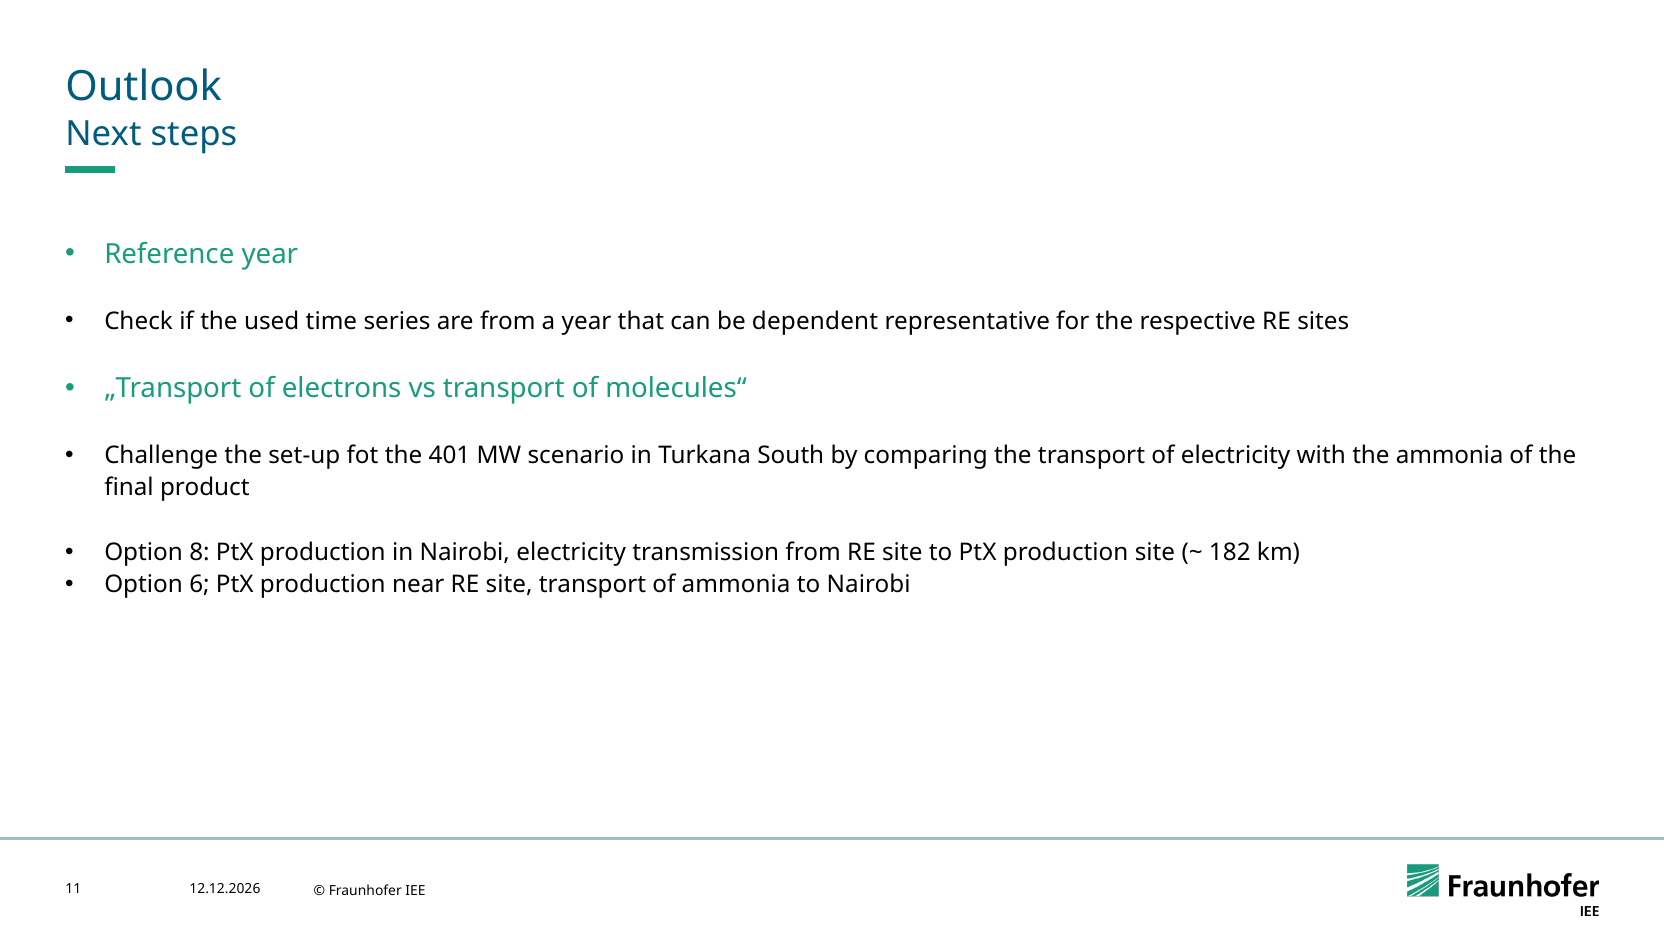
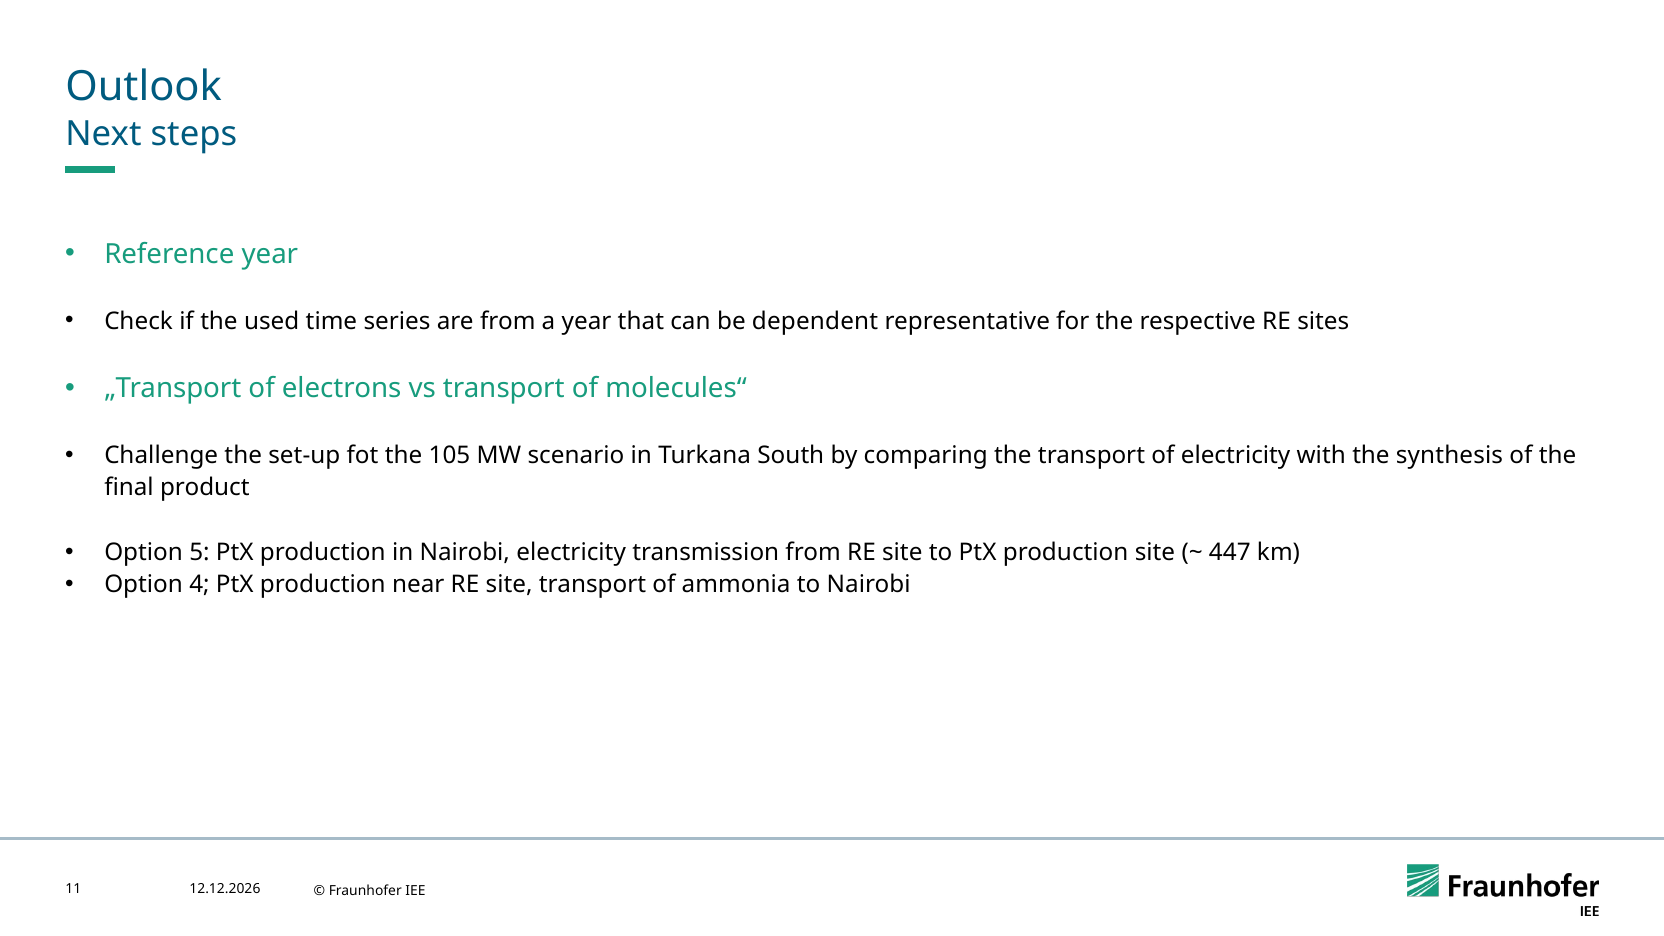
401: 401 -> 105 (449, 456)
the ammonia: ammonia -> synthesis (1450, 456)
8: 8 -> 5 (199, 553)
182: 182 -> 447 (1230, 553)
6: 6 -> 4 (199, 585)
